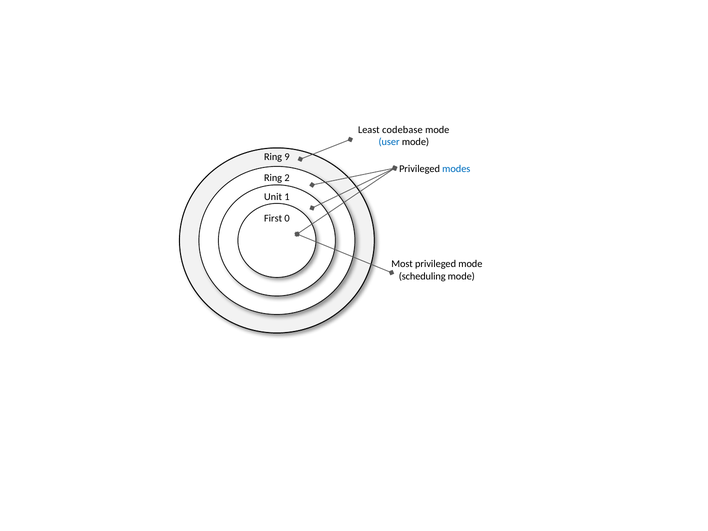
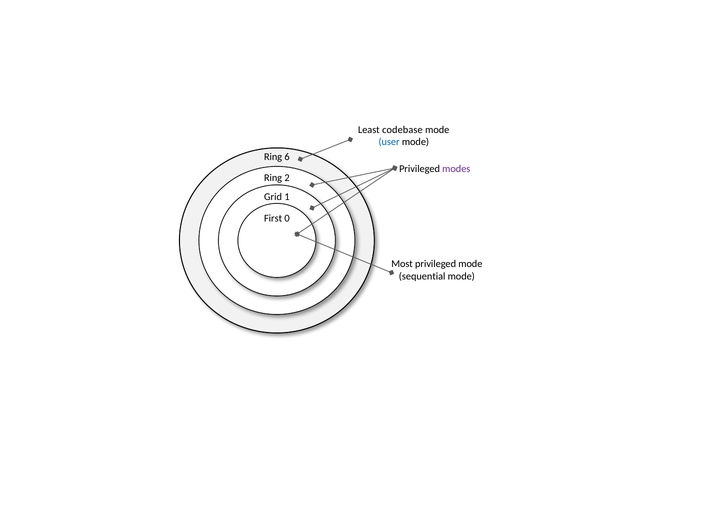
9: 9 -> 6 (287, 157)
modes colour: blue -> purple (456, 169)
Unit: Unit -> Grid (273, 197)
scheduling: scheduling -> sequential (422, 276)
